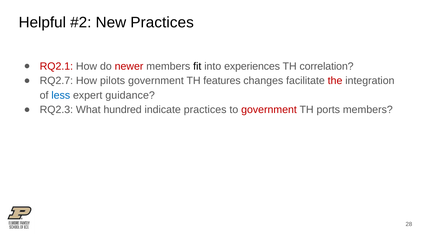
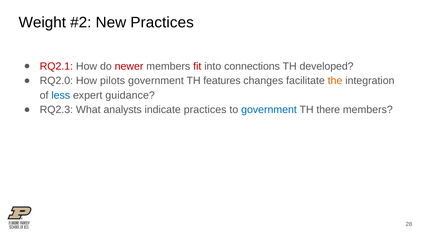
Helpful: Helpful -> Weight (42, 22)
fit colour: black -> red (197, 66)
experiences: experiences -> connections (252, 66)
correlation: correlation -> developed (327, 66)
RQ2.7: RQ2.7 -> RQ2.0 (56, 81)
the colour: red -> orange (335, 81)
hundred: hundred -> analysts (123, 110)
government colour: red -> blue (269, 110)
ports: ports -> there (328, 110)
